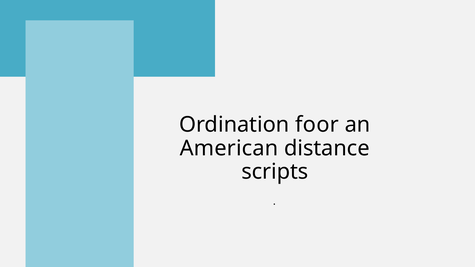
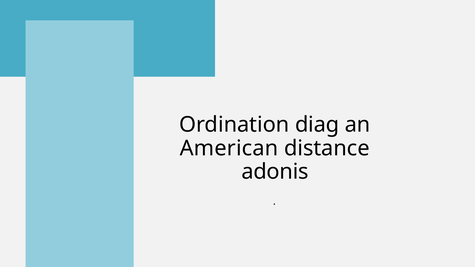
foor: foor -> diag (317, 125)
scripts: scripts -> adonis (275, 172)
